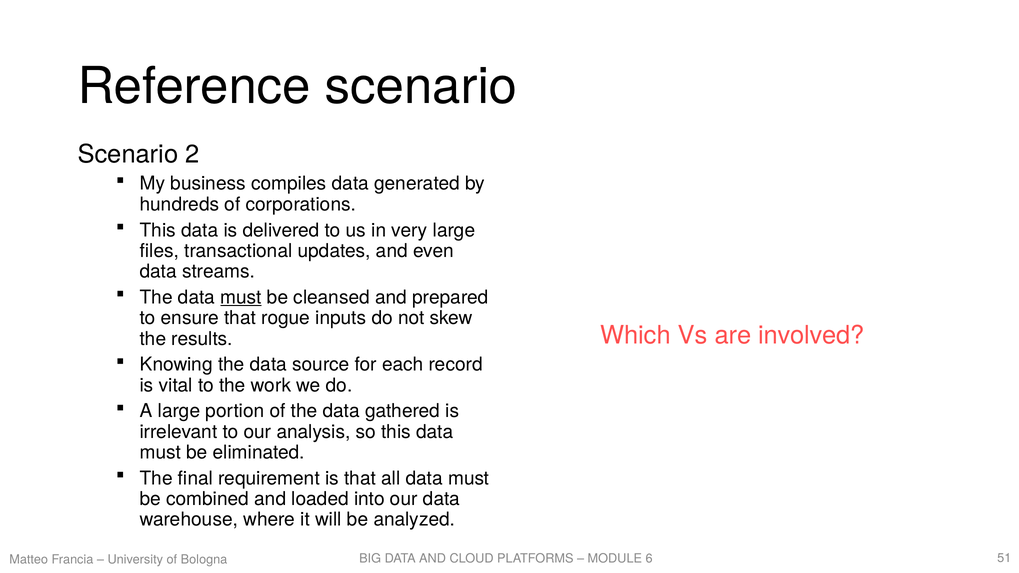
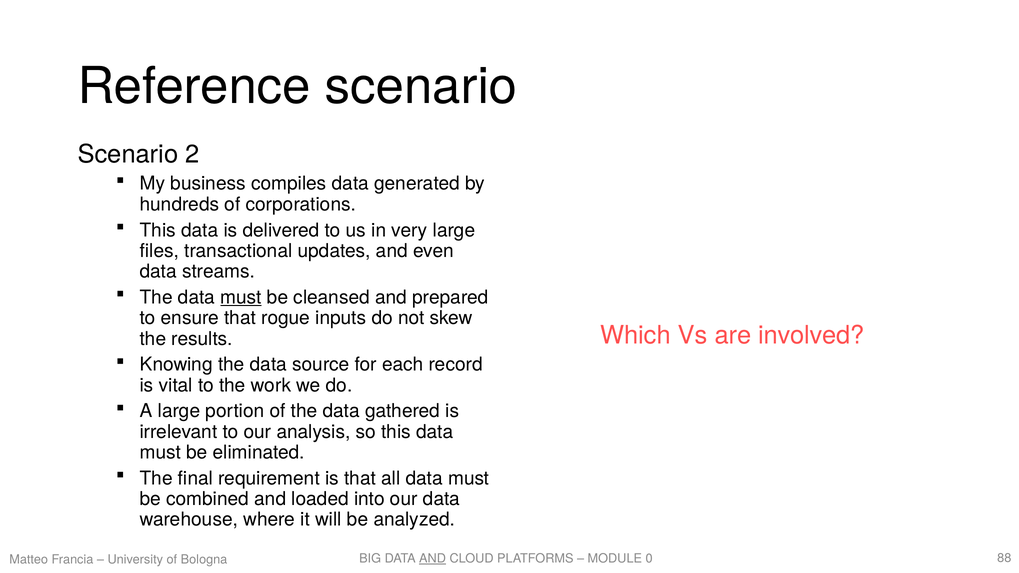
AND underline: none -> present (433, 559)
6: 6 -> 0 (649, 559)
51: 51 -> 88 (1004, 558)
